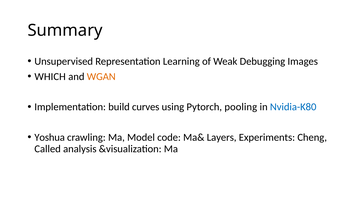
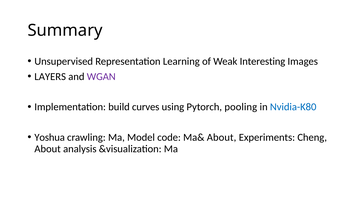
Debugging: Debugging -> Interesting (262, 61)
WHICH: WHICH -> LAYERS (50, 76)
WGAN colour: orange -> purple (101, 76)
Ma& Layers: Layers -> About (222, 137)
Called: Called -> About (48, 148)
